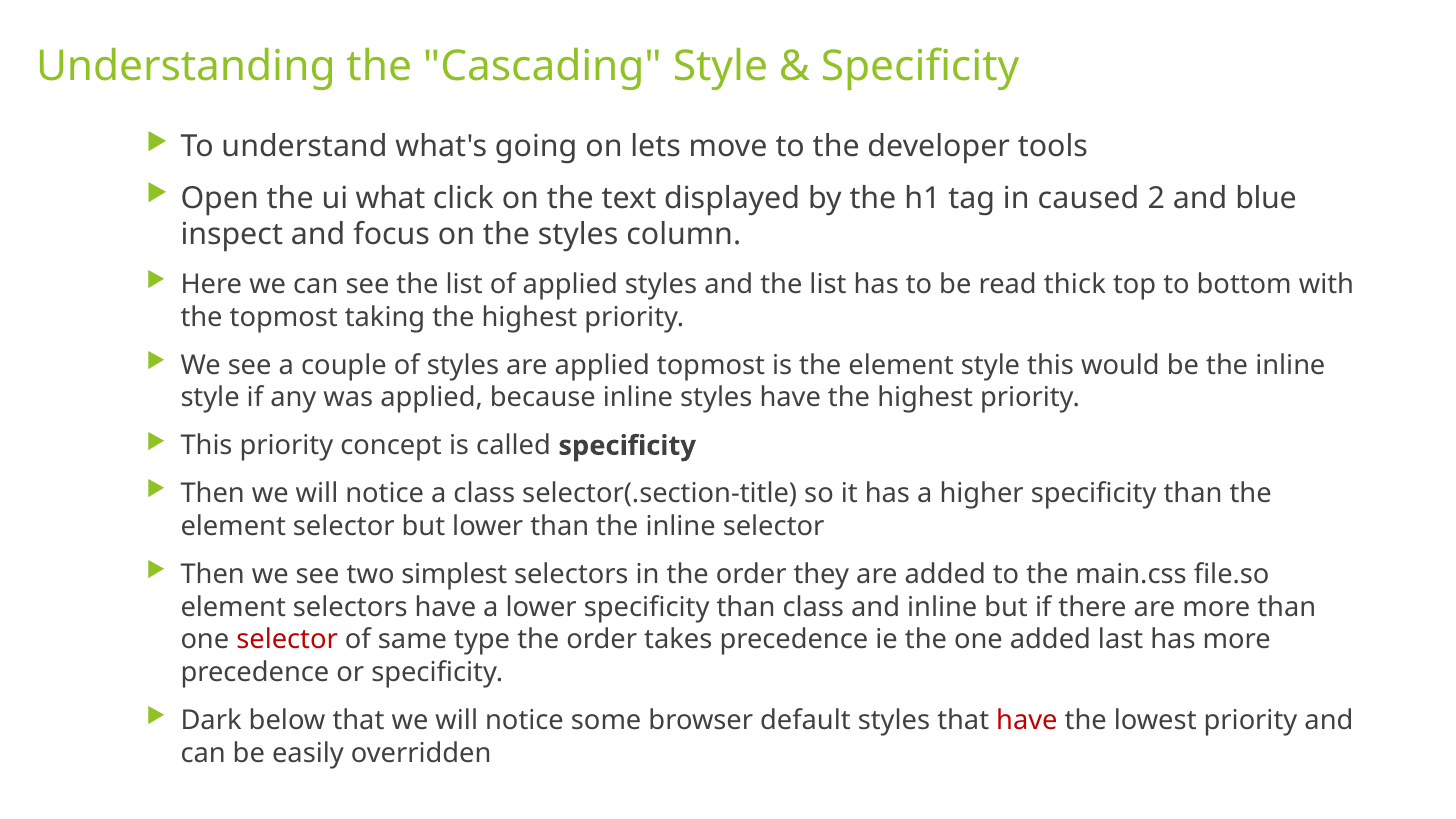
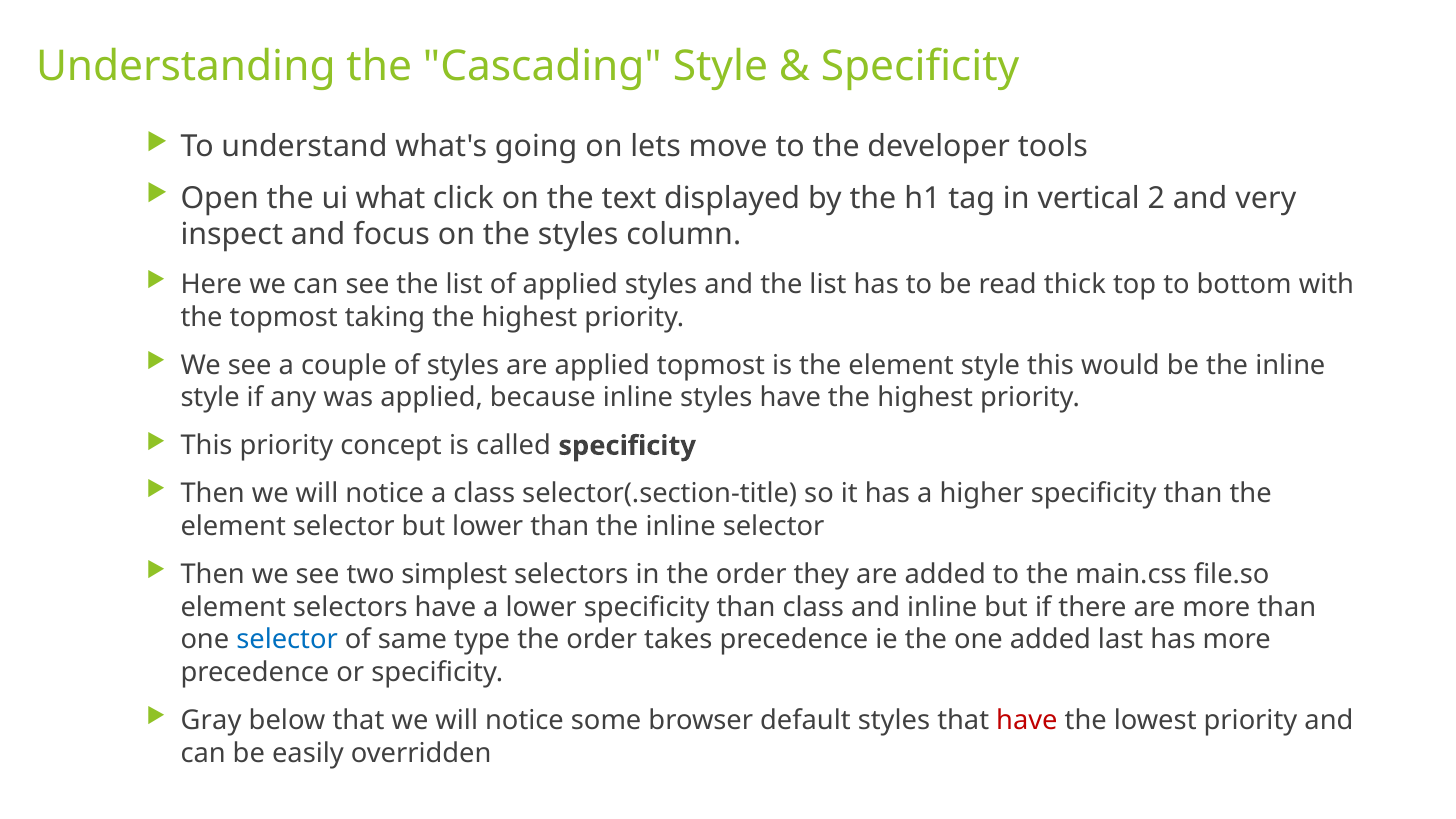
caused: caused -> vertical (1089, 198)
blue: blue -> very (1266, 198)
selector colour: red -> blue (287, 640)
Dark: Dark -> Gray (211, 721)
